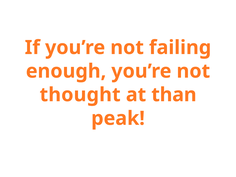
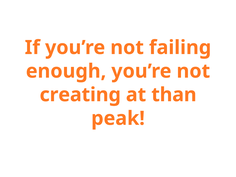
thought: thought -> creating (80, 95)
